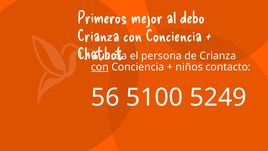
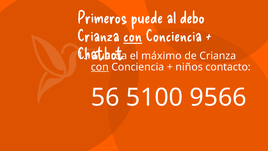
mejor: mejor -> puede (147, 18)
con underline: none -> present (133, 36)
persona: persona -> máximo (161, 56)
5249: 5249 -> 9566 (218, 97)
